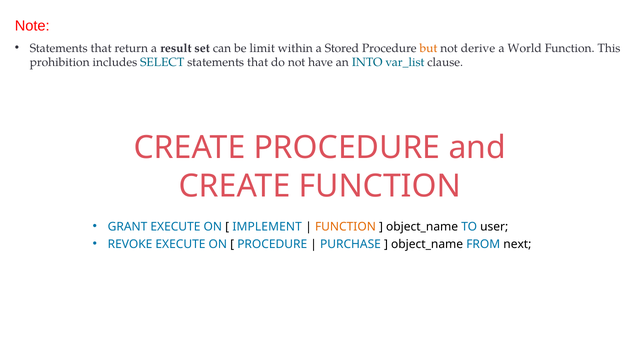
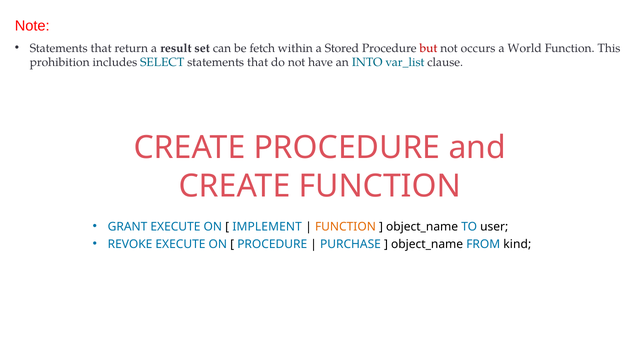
limit: limit -> fetch (262, 48)
but colour: orange -> red (428, 48)
derive: derive -> occurs (478, 48)
next: next -> kind (517, 244)
